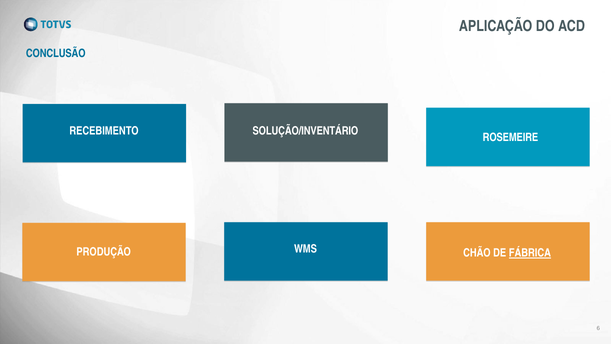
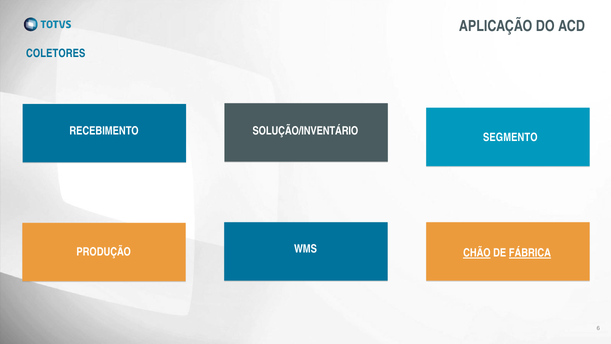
CONCLUSÃO: CONCLUSÃO -> COLETORES (56, 54)
ROSEMEIRE: ROSEMEIRE -> SEGMENTO (510, 137)
CHÃO underline: none -> present (477, 253)
